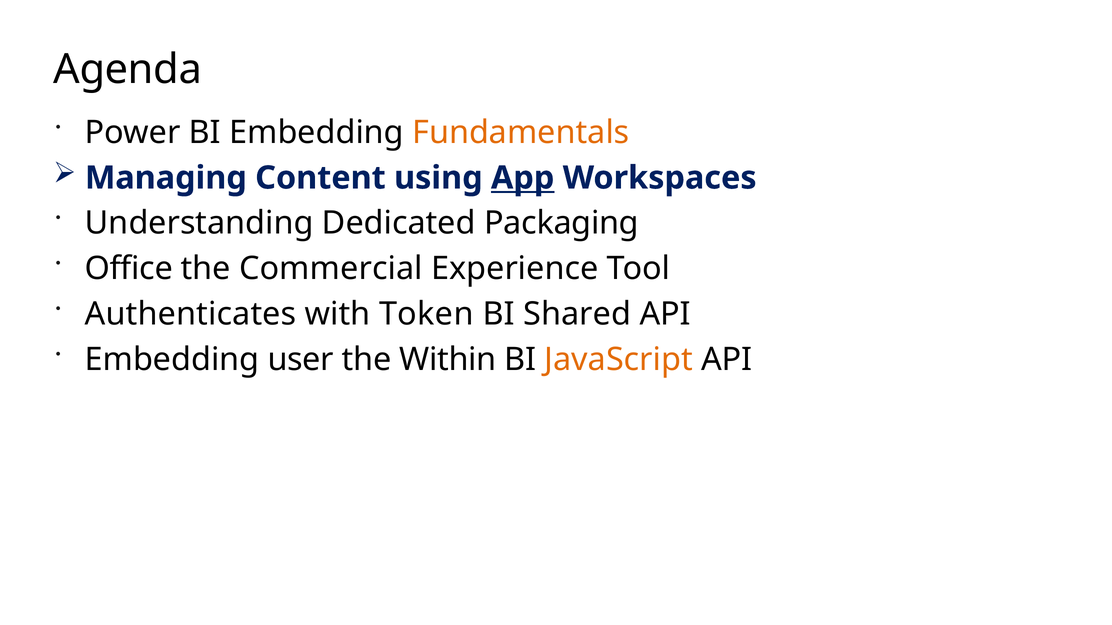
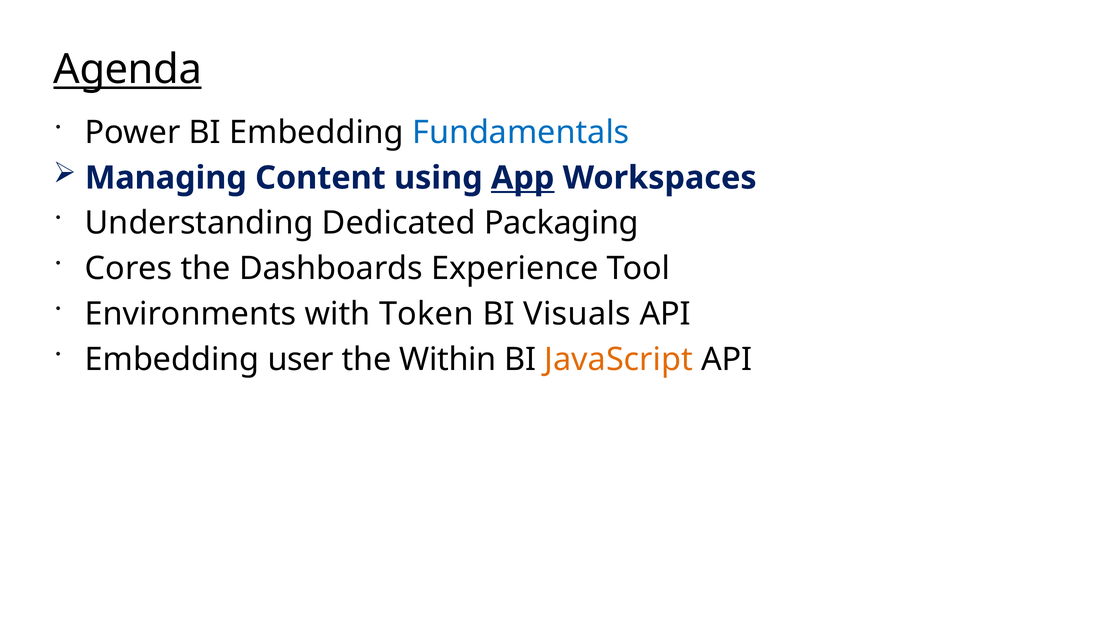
Agenda underline: none -> present (128, 70)
Fundamentals colour: orange -> blue (521, 133)
Office: Office -> Cores (129, 269)
Commercial: Commercial -> Dashboards (331, 269)
Authenticates: Authenticates -> Environments (191, 314)
Shared: Shared -> Visuals (577, 314)
